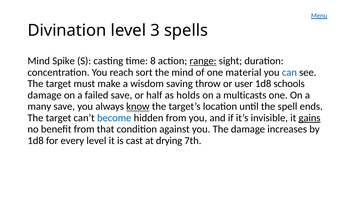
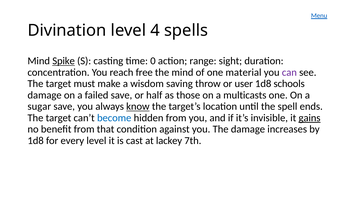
3: 3 -> 4 (155, 30)
Spike underline: none -> present (64, 61)
8: 8 -> 0 (153, 61)
range underline: present -> none (203, 61)
sort: sort -> free (144, 72)
can colour: blue -> purple (289, 72)
holds: holds -> those (188, 95)
many: many -> sugar (39, 107)
drying: drying -> lackey (169, 141)
